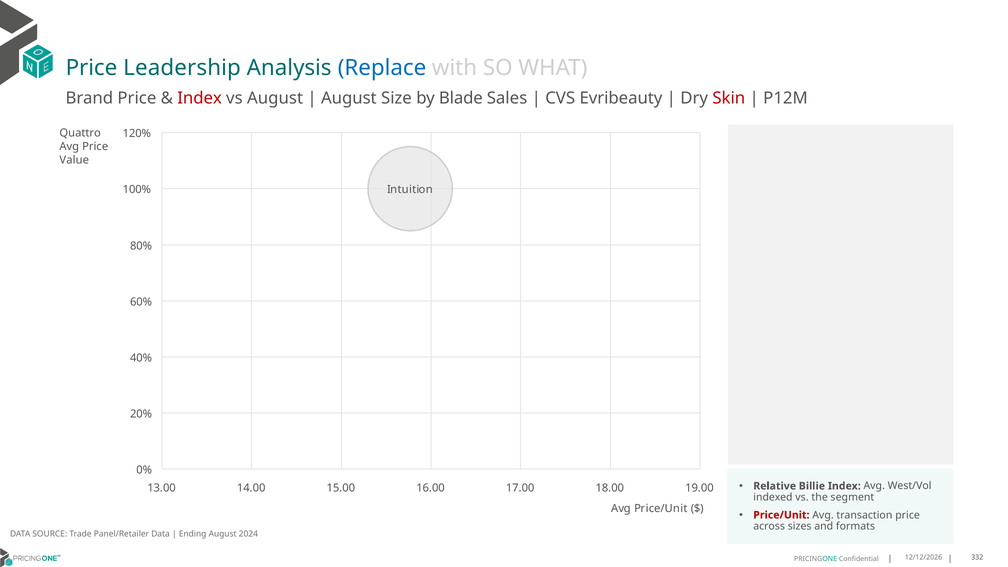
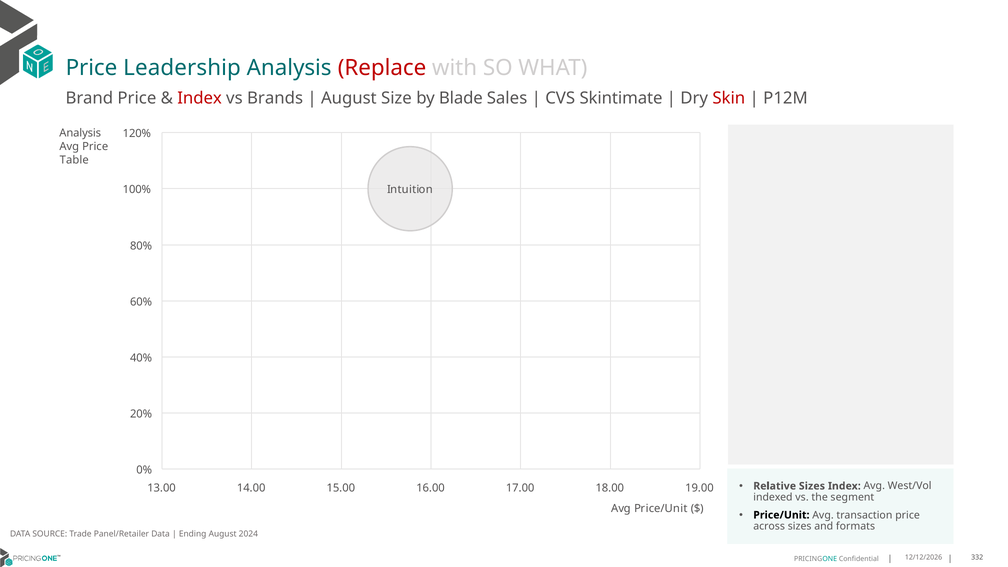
Replace colour: blue -> red (382, 68)
vs August: August -> Brands (275, 98)
Evribeauty: Evribeauty -> Skintimate (621, 98)
Quattro: Quattro -> Analysis (80, 133)
Value: Value -> Table (74, 160)
Relative Billie: Billie -> Sizes (812, 486)
Price/Unit colour: red -> black (781, 515)
